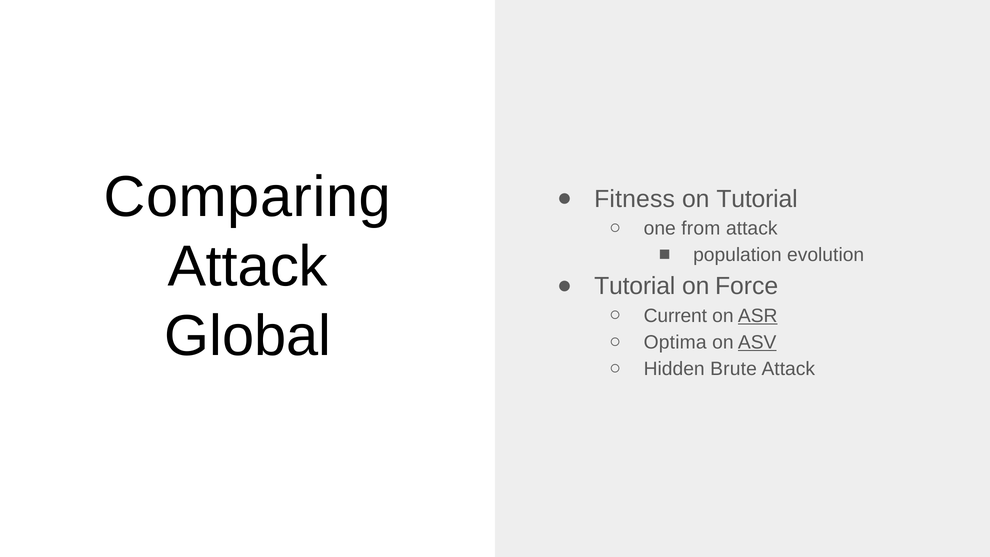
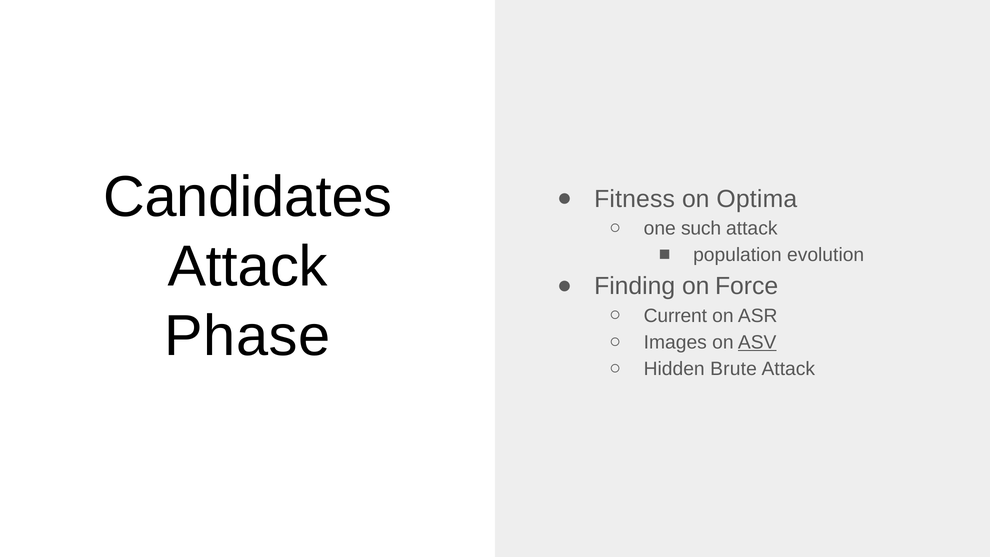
Comparing: Comparing -> Candidates (248, 197)
on Tutorial: Tutorial -> Optima (757, 199)
from: from -> such (701, 228)
Tutorial: Tutorial -> Finding (635, 286)
ASR underline: present -> none (758, 316)
Global: Global -> Phase (247, 336)
Optima: Optima -> Images (675, 342)
